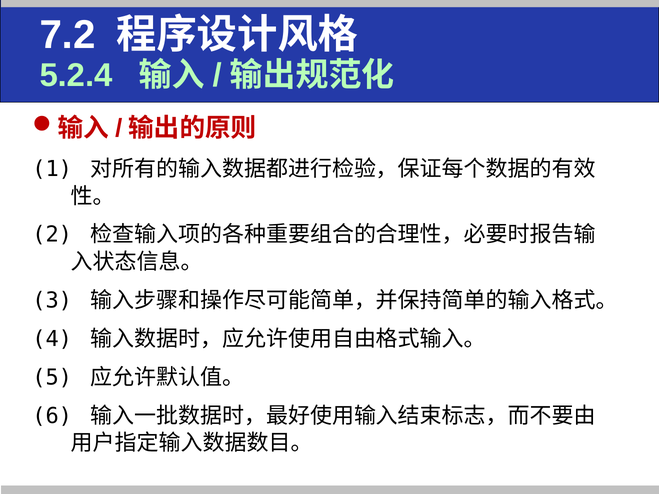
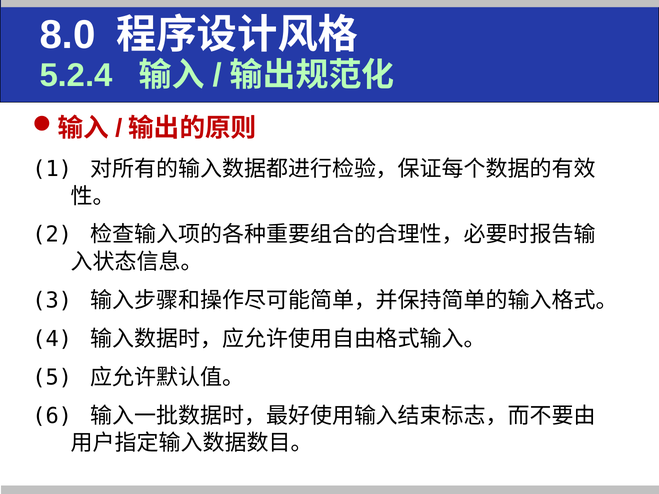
7.2: 7.2 -> 8.0 (68, 35)
